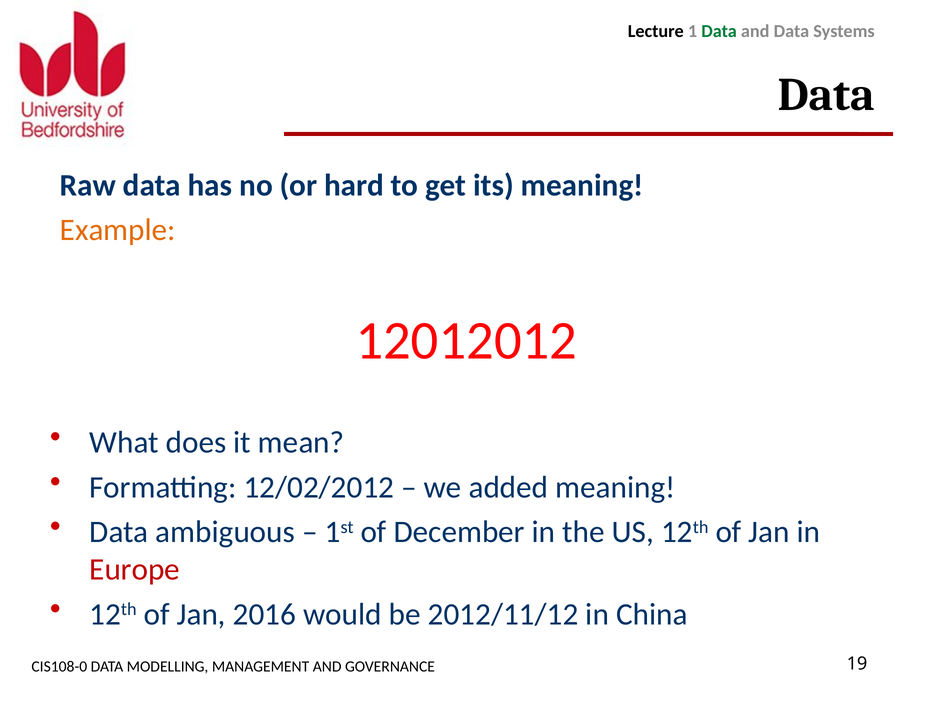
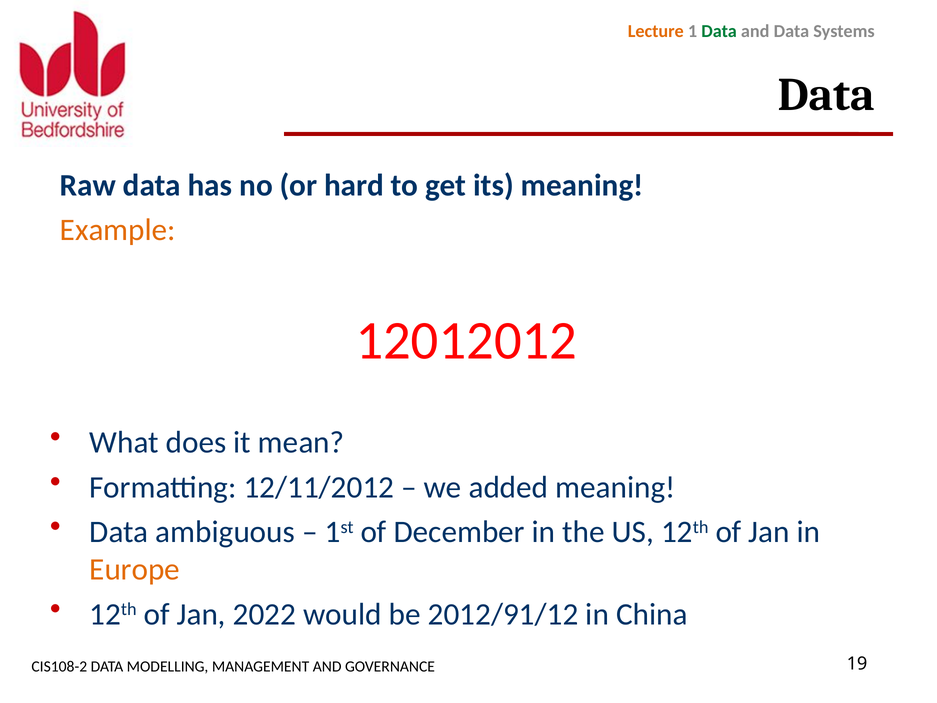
Lecture colour: black -> orange (656, 31)
12/02/2012: 12/02/2012 -> 12/11/2012 (319, 487)
Europe colour: red -> orange (135, 569)
2016: 2016 -> 2022 (264, 614)
2012/11/12: 2012/11/12 -> 2012/91/12 (503, 614)
CIS108-0: CIS108-0 -> CIS108-2 (59, 666)
